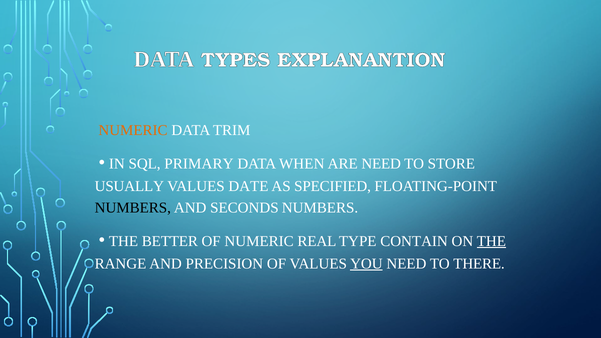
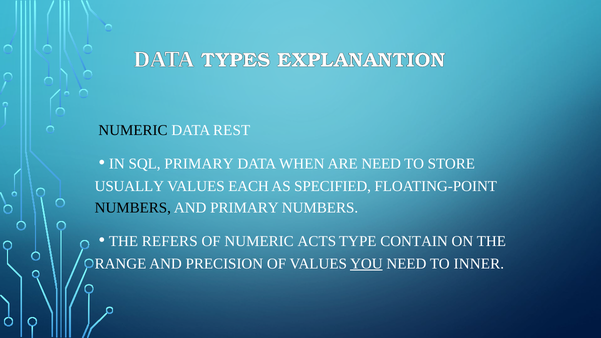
NUMERIC colour: orange -> black (133, 130)
TRIM: TRIM -> REST (232, 130)
DATE: DATE -> EACH (249, 186)
AND SECONDS: SECONDS -> PRIMARY (244, 208)
BETTER: BETTER -> REFERS (170, 241)
REAL: REAL -> ACTS (317, 241)
THE underline: present -> none (491, 241)
THERE: THERE -> INNER (479, 264)
